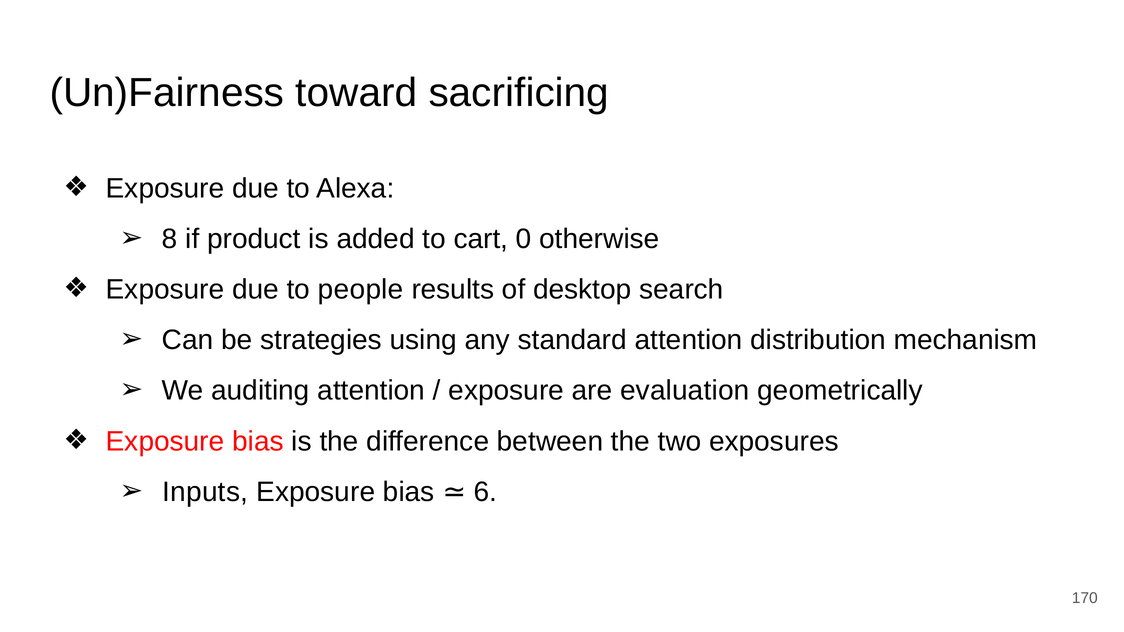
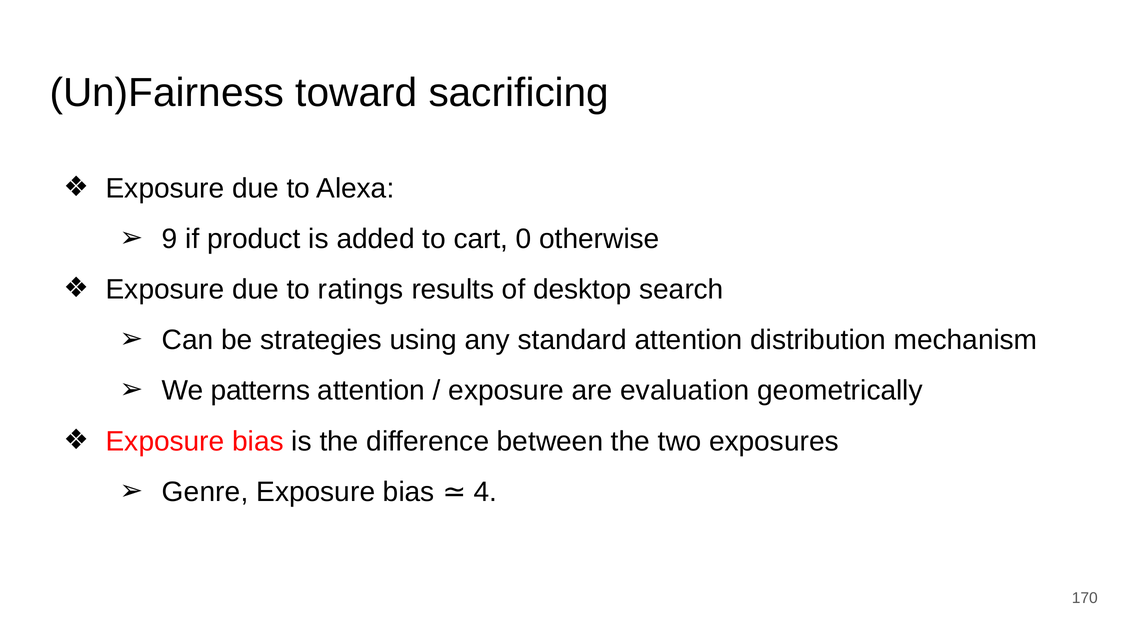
8: 8 -> 9 (170, 239)
people: people -> ratings (361, 290)
auditing: auditing -> patterns (261, 391)
Inputs: Inputs -> Genre (205, 492)
6: 6 -> 4 (485, 492)
